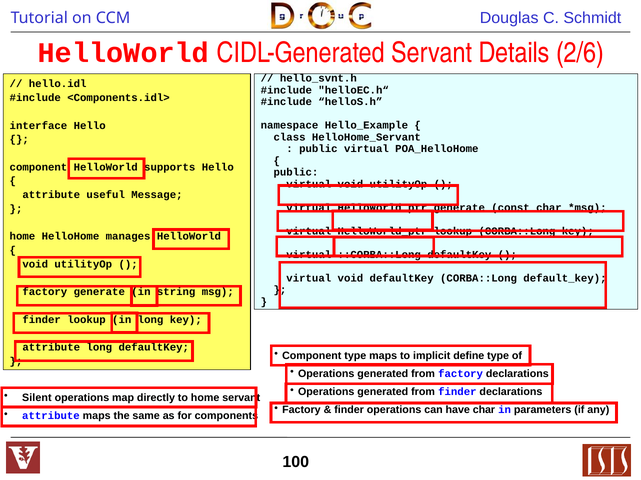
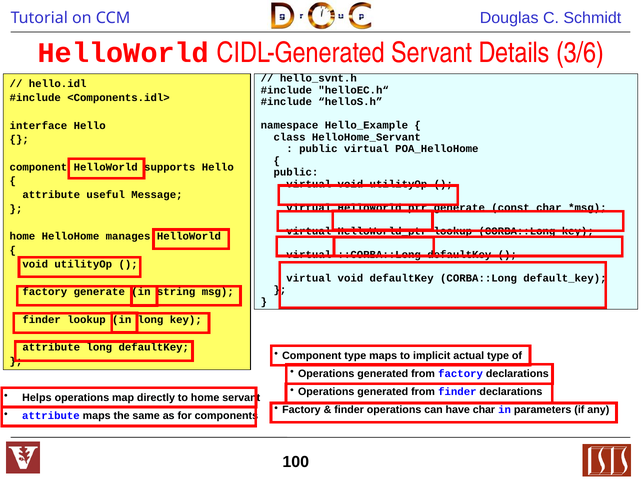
2/6: 2/6 -> 3/6 (580, 53)
define: define -> actual (469, 356)
Silent: Silent -> Helps (37, 398)
